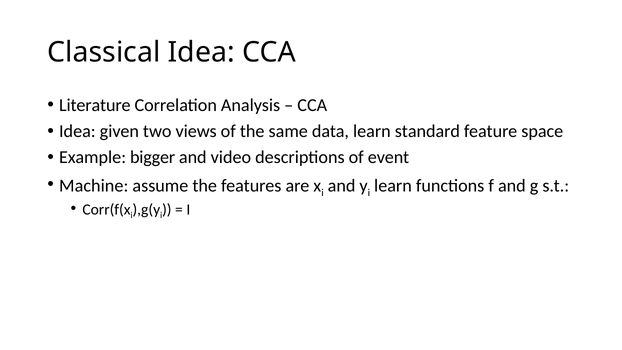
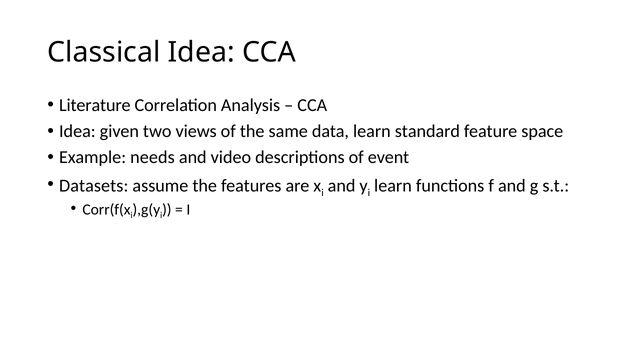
bigger: bigger -> needs (152, 157)
Machine: Machine -> Datasets (94, 186)
